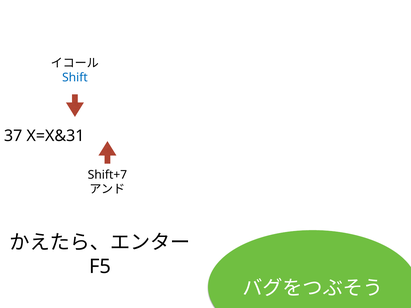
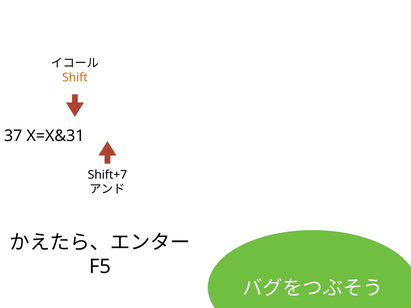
Shift colour: blue -> orange (75, 78)
